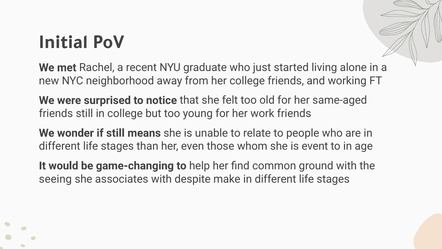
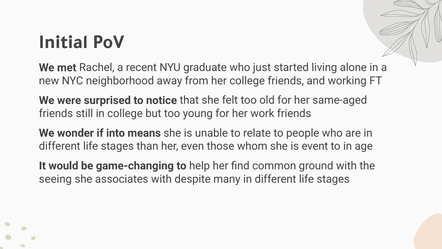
if still: still -> into (116, 133)
make: make -> many (227, 179)
